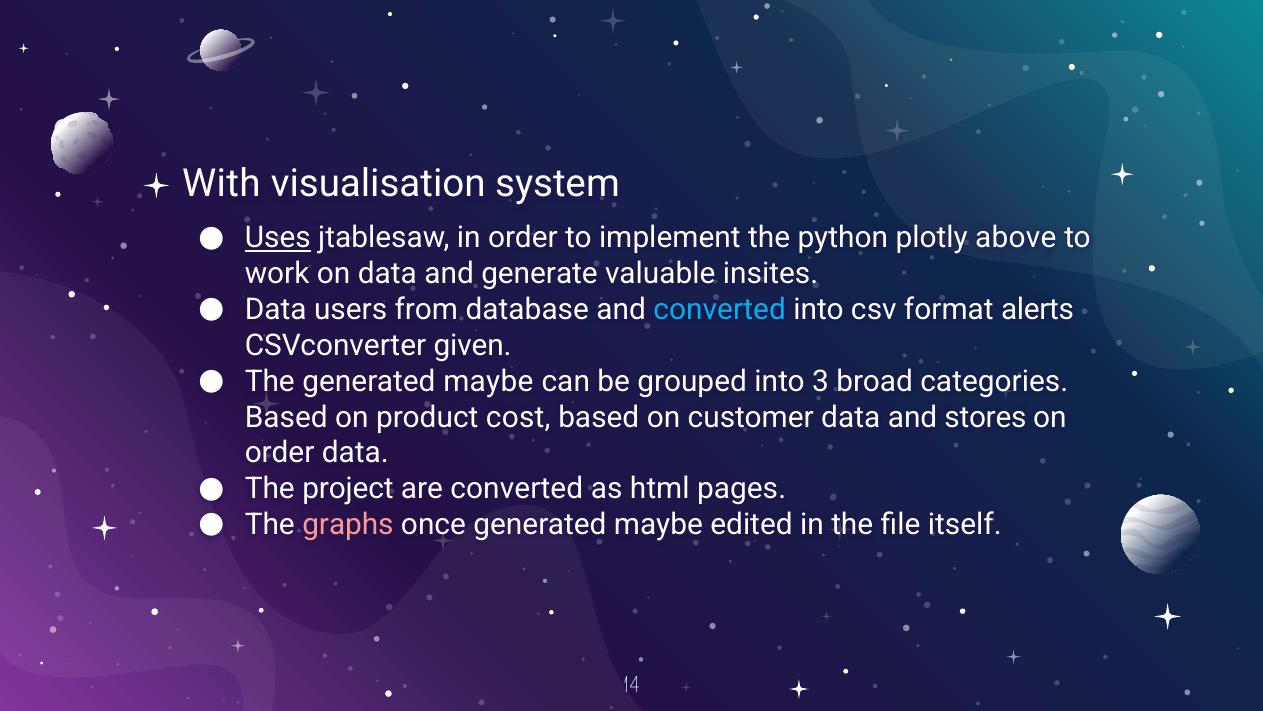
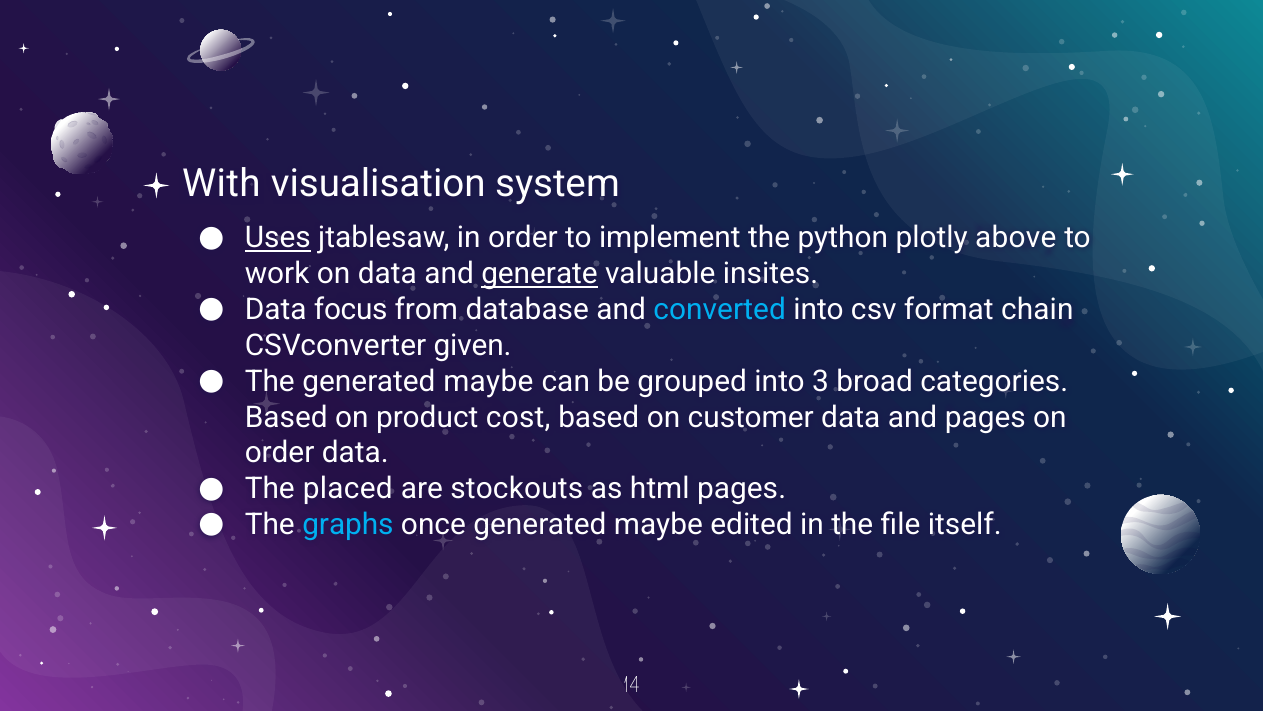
generate underline: none -> present (539, 274)
users: users -> focus (351, 310)
alerts: alerts -> chain (1037, 310)
and stores: stores -> pages (985, 417)
project: project -> placed (348, 489)
are converted: converted -> stockouts (517, 489)
graphs colour: pink -> light blue (348, 524)
